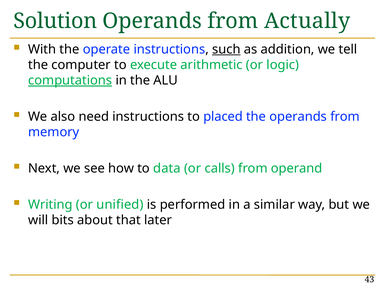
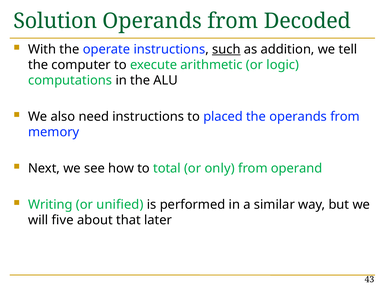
Actually: Actually -> Decoded (307, 21)
computations underline: present -> none (70, 80)
data: data -> total (167, 168)
calls: calls -> only (220, 168)
bits: bits -> five (63, 220)
